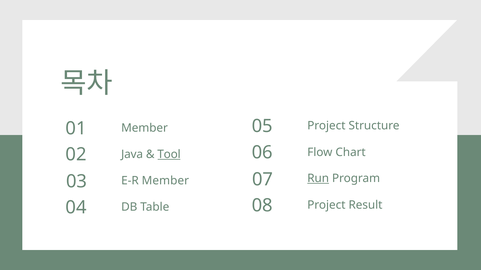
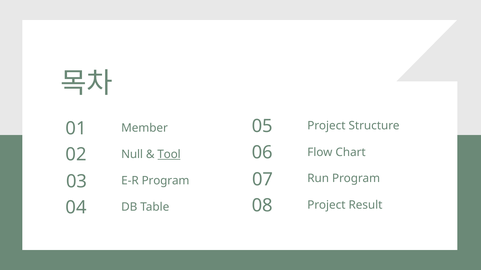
Java: Java -> Null (132, 155)
Run underline: present -> none (318, 179)
E-R Member: Member -> Program (166, 181)
